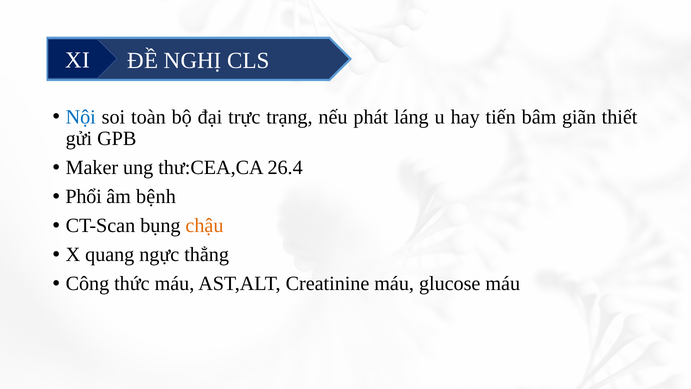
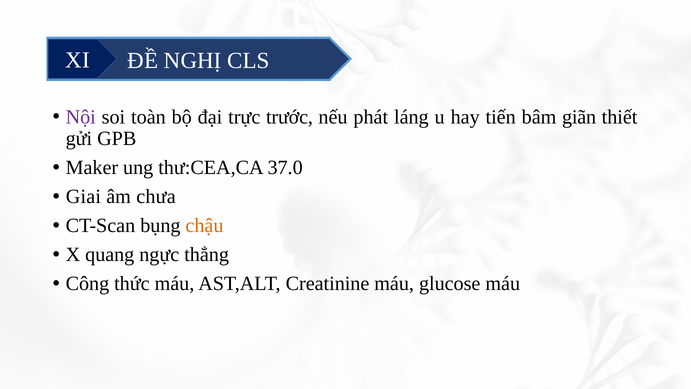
Nội colour: blue -> purple (81, 117)
trạng: trạng -> trước (290, 117)
26.4: 26.4 -> 37.0 (285, 168)
Phổi: Phổi -> Giai (83, 197)
bệnh: bệnh -> chưa (156, 197)
